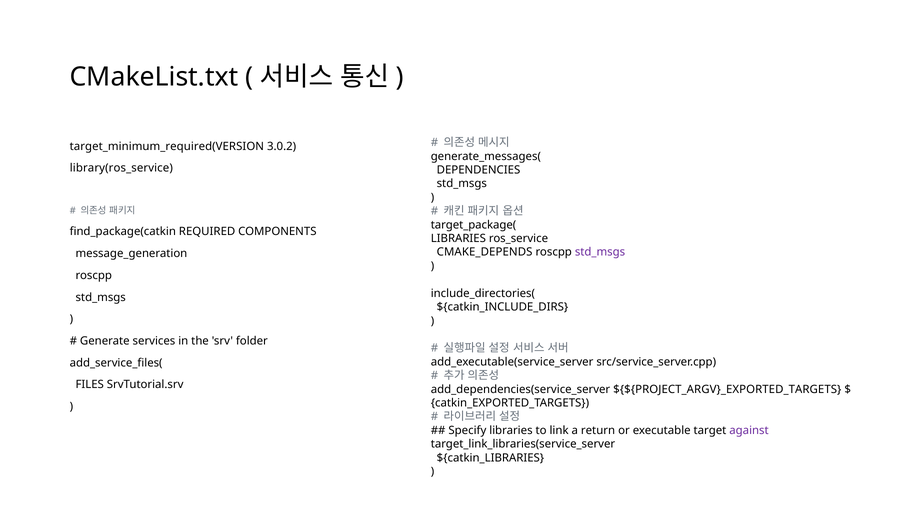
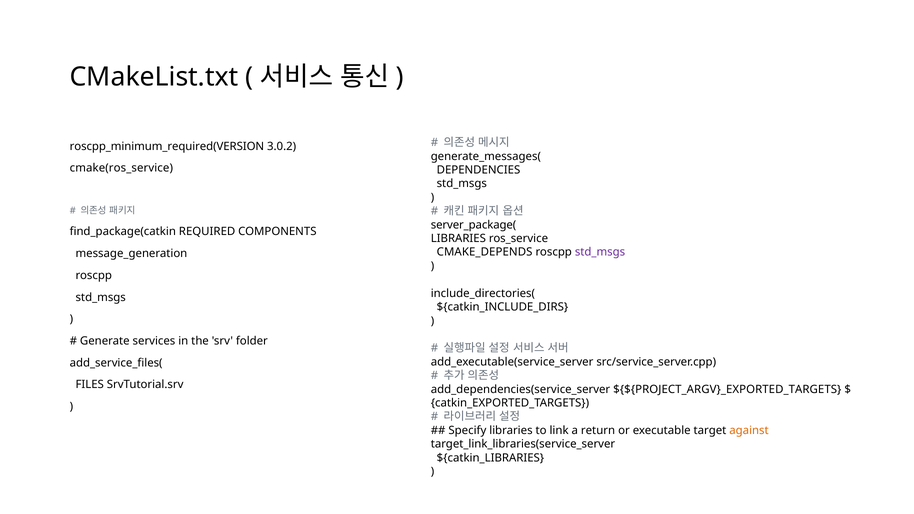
target_minimum_required(VERSION: target_minimum_required(VERSION -> roscpp_minimum_required(VERSION (167, 146)
library(ros_service: library(ros_service -> cmake(ros_service (121, 168)
target_package(: target_package( -> server_package( (474, 225)
against colour: purple -> orange (749, 430)
